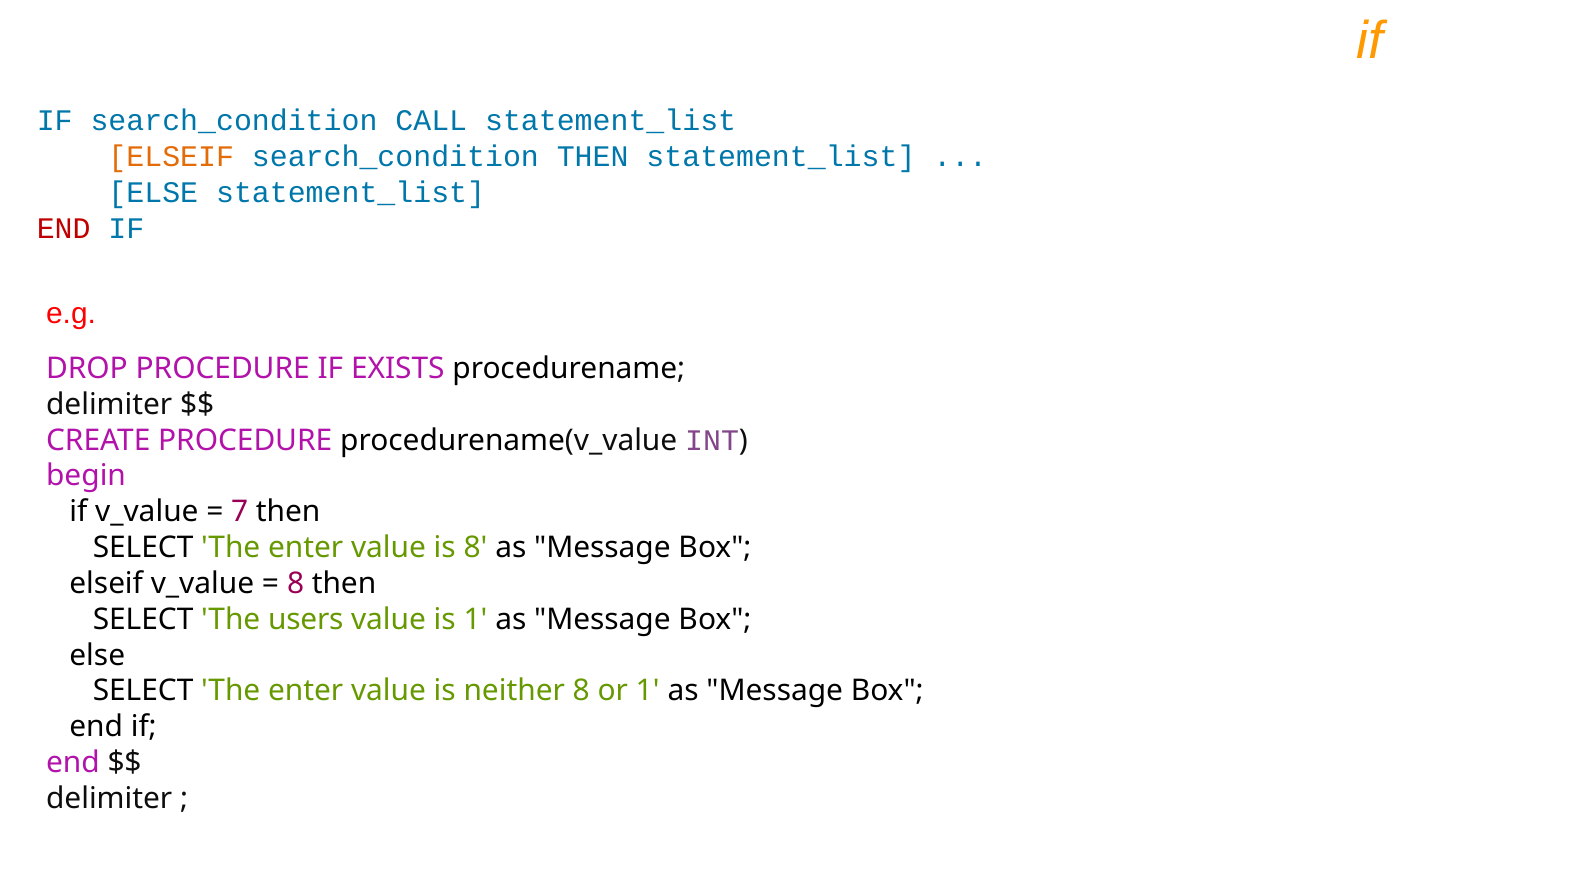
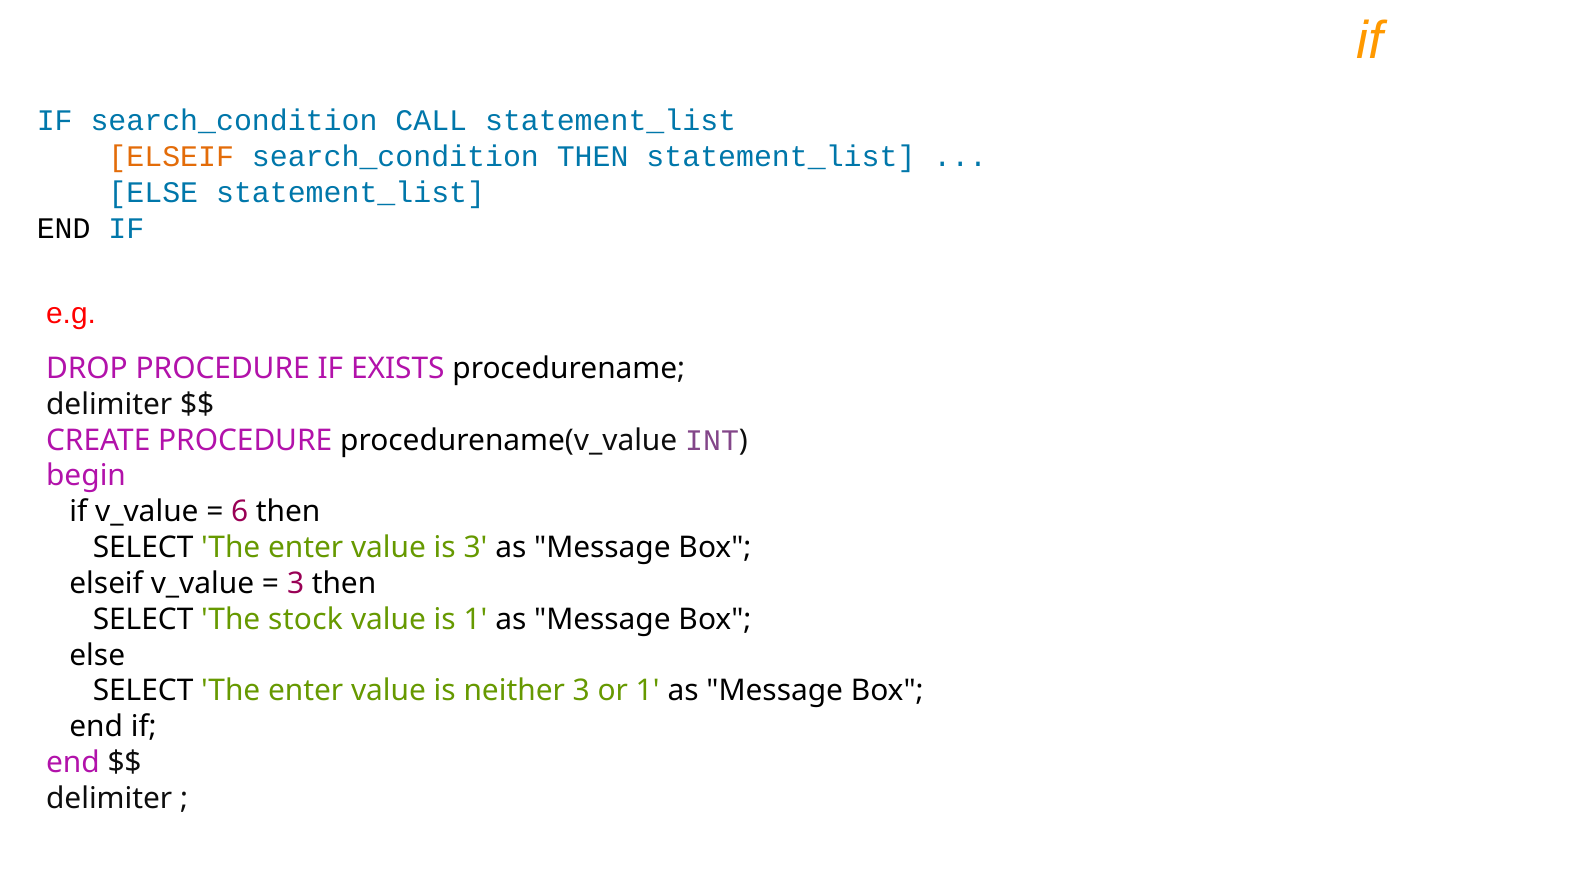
END colour: red -> black (64, 228)
7: 7 -> 6 (240, 512)
is 8: 8 -> 3 (475, 548)
8: 8 -> 3 (296, 584)
users: users -> stock (306, 620)
neither 8: 8 -> 3 (581, 692)
